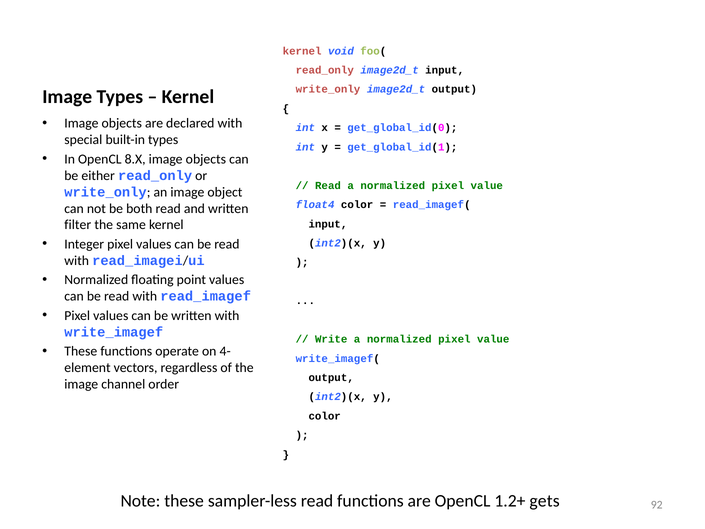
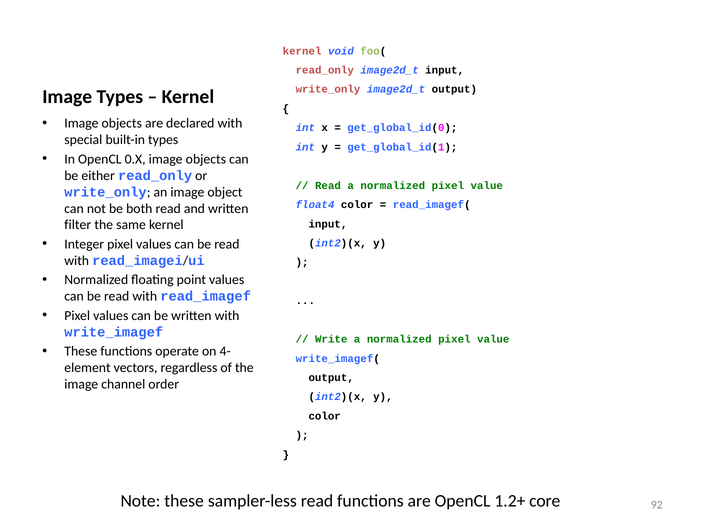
8.X: 8.X -> 0.X (135, 159)
gets: gets -> core (545, 501)
